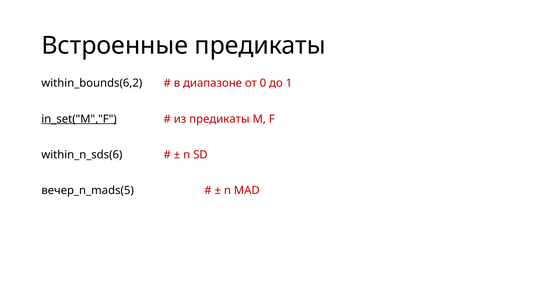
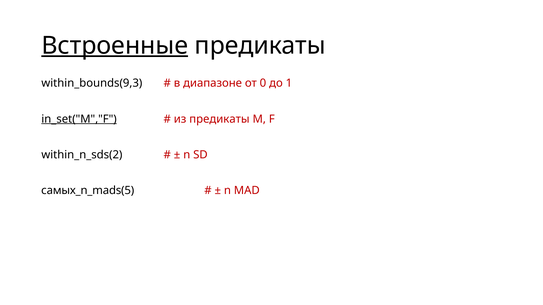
Встроенные underline: none -> present (115, 46)
within_bounds(6,2: within_bounds(6,2 -> within_bounds(9,3 (92, 83)
within_n_sds(6: within_n_sds(6 -> within_n_sds(2 (82, 155)
вечер_n_mads(5: вечер_n_mads(5 -> самых_n_mads(5 (88, 191)
